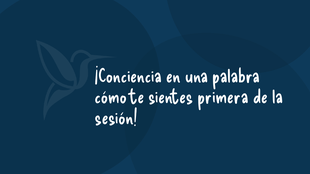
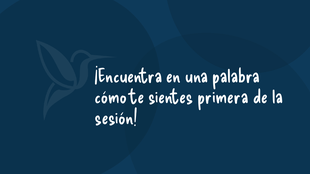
¡Conciencia: ¡Conciencia -> ¡Encuentra (128, 76)
